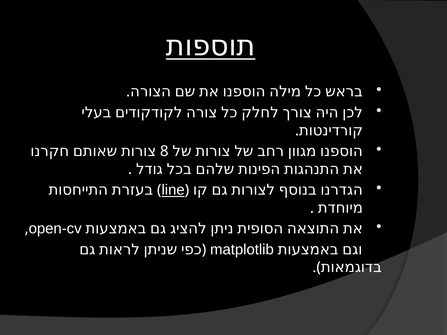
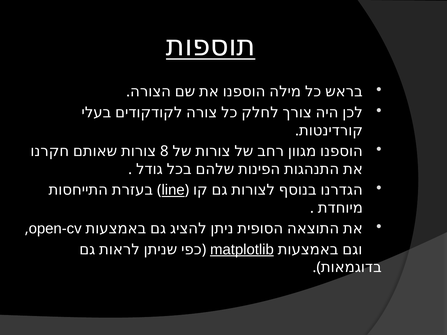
matplotlib underline: none -> present (242, 250)
